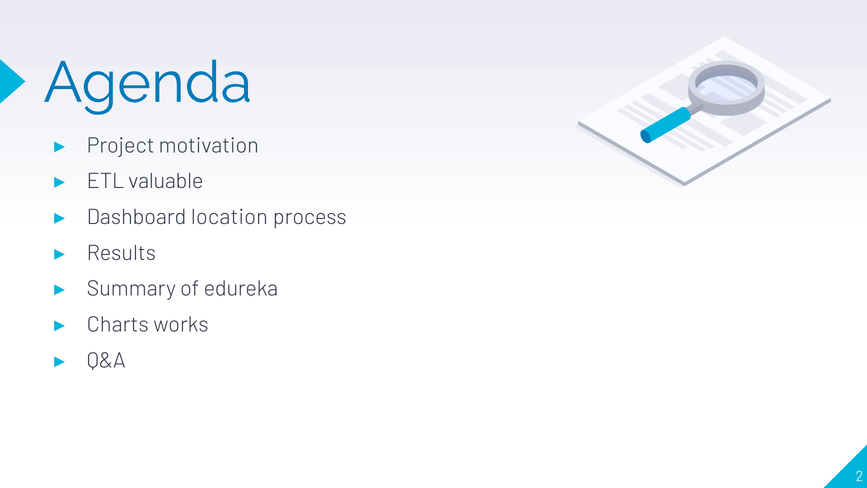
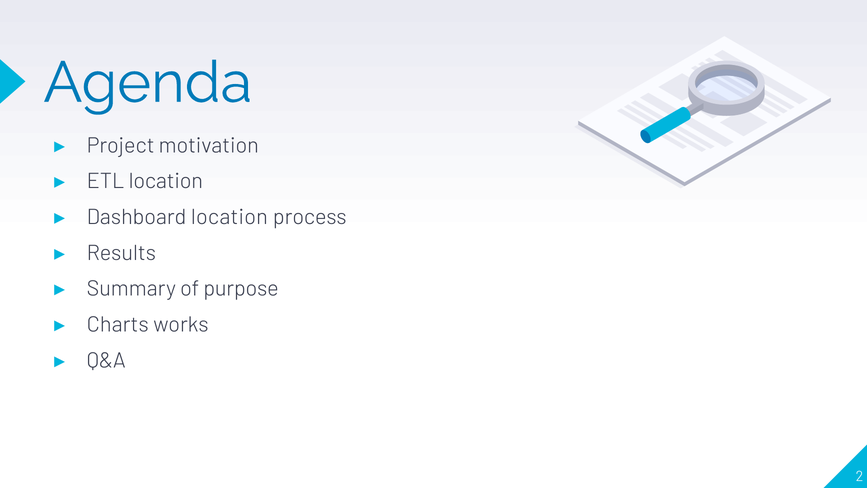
ETL valuable: valuable -> location (166, 181)
edureka: edureka -> purpose (241, 289)
